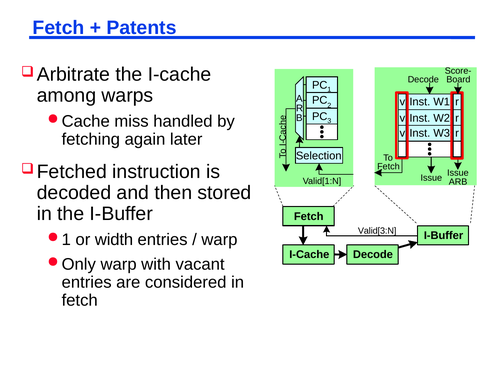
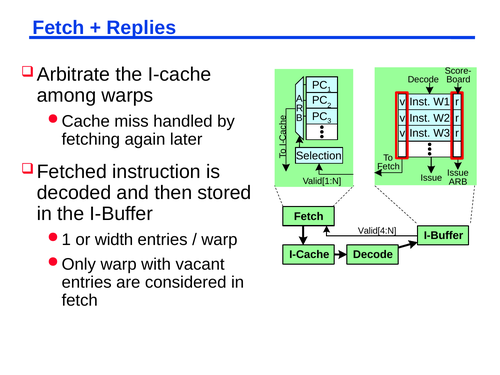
Patents: Patents -> Replies (141, 28)
Valid[3:N: Valid[3:N -> Valid[4:N (377, 231)
